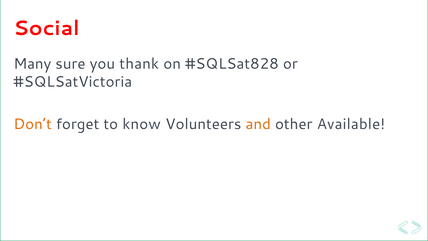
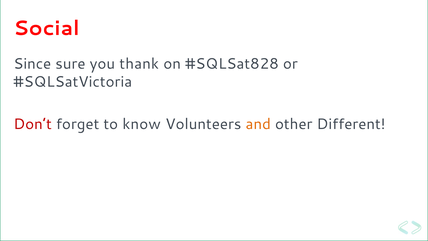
Many: Many -> Since (32, 64)
Don’t colour: orange -> red (33, 124)
Available: Available -> Different (351, 124)
